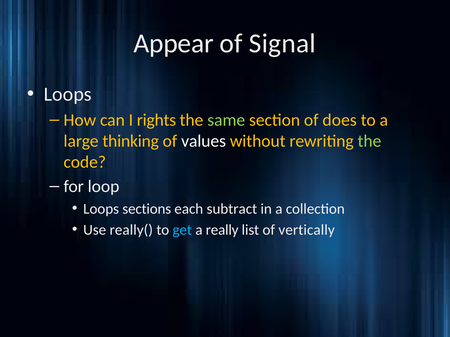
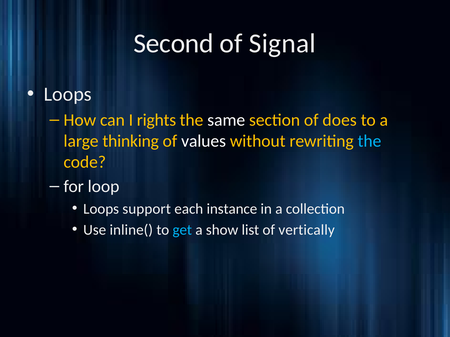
Appear: Appear -> Second (174, 44)
same colour: light green -> white (226, 120)
the colour: light green -> light blue (369, 141)
sections: sections -> support (147, 209)
subtract: subtract -> instance (232, 209)
really(: really( -> inline( (131, 230)
really: really -> show (222, 230)
